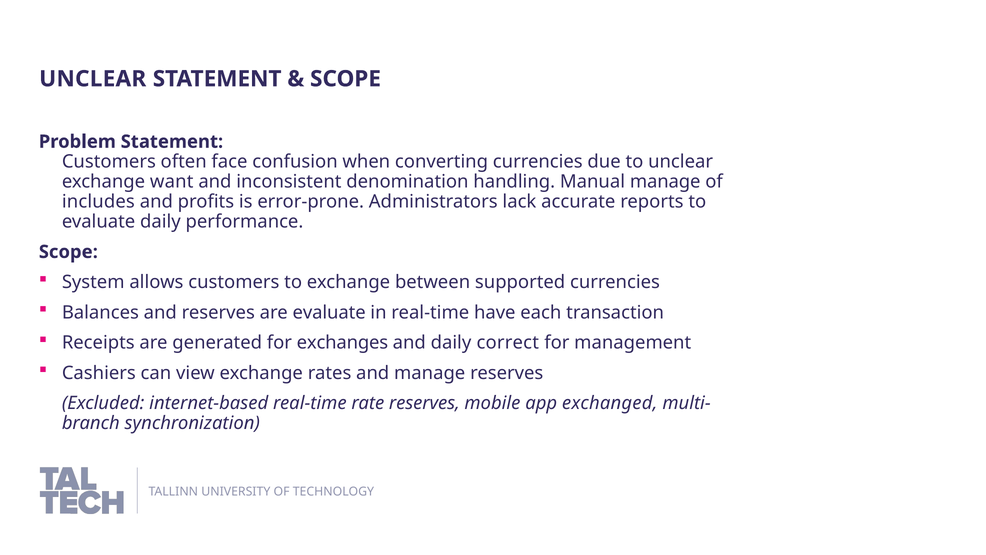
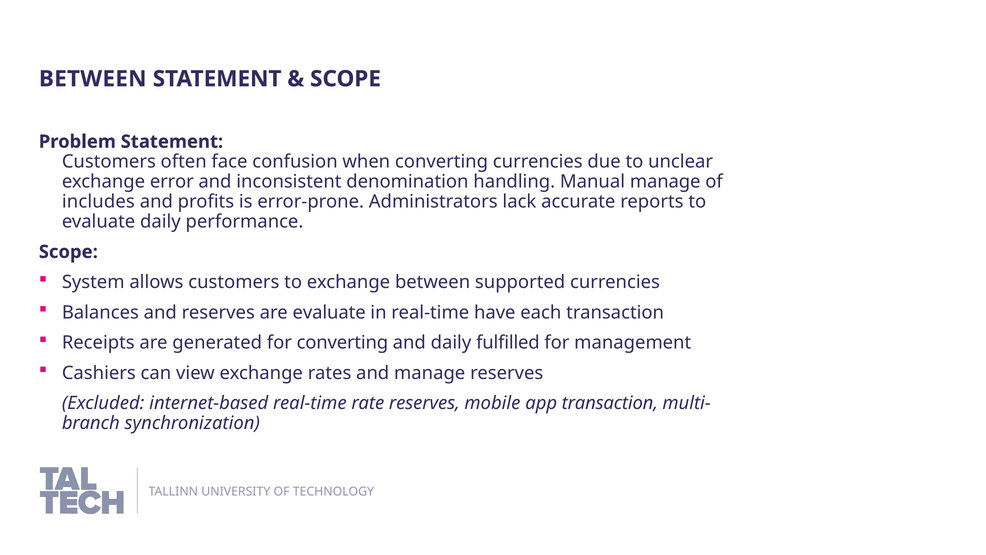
UNCLEAR: UNCLEAR -> BETWEEN (93, 79)
want: want -> error (172, 182)
for exchanges: exchanges -> converting (342, 342)
correct: correct -> fulfilled (508, 342)
app exchanged: exchanged -> transaction (610, 403)
